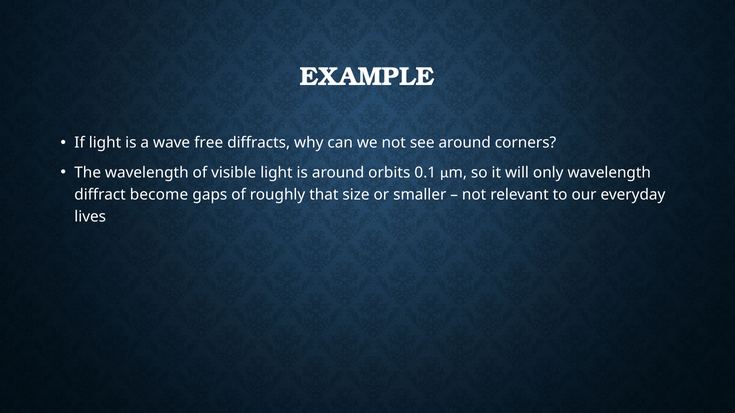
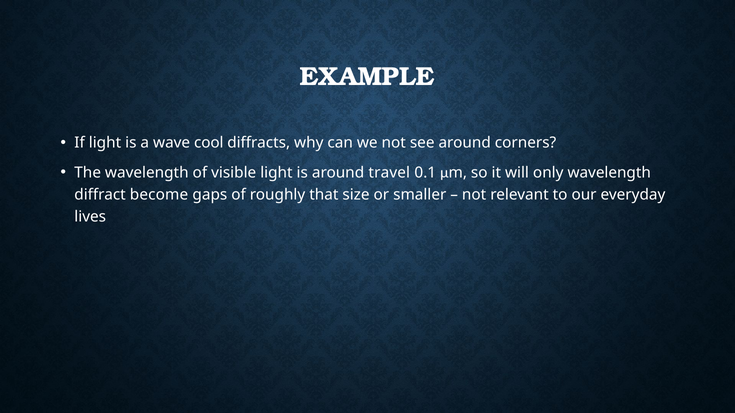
free: free -> cool (209, 143)
orbits: orbits -> travel (389, 173)
